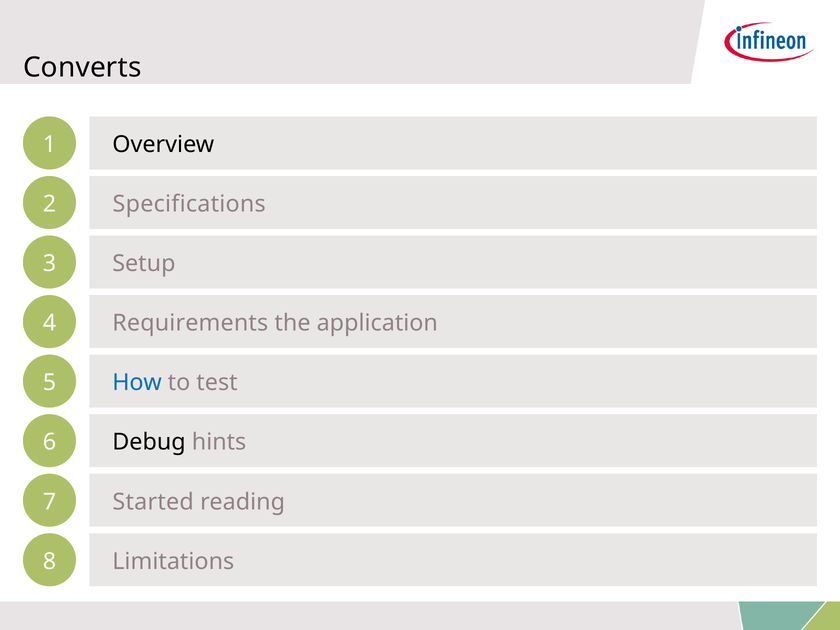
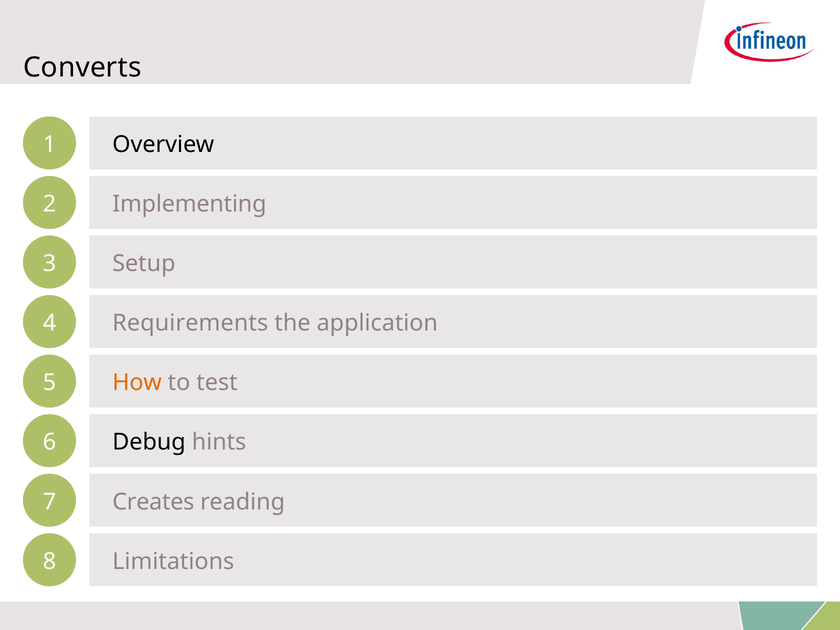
Specifications: Specifications -> Implementing (189, 204)
How colour: blue -> orange (137, 383)
Started: Started -> Creates (153, 502)
